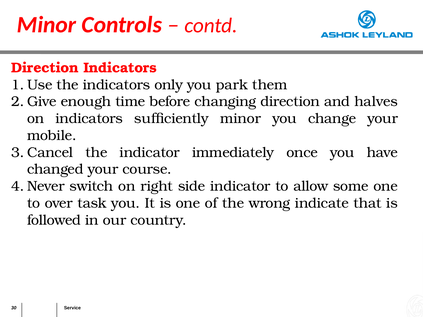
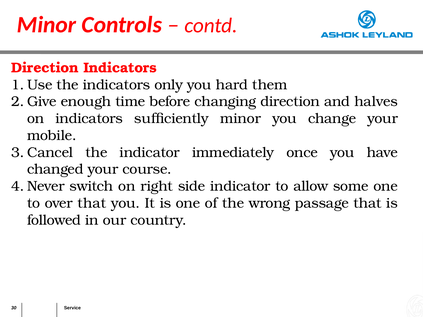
park: park -> hard (232, 85)
over task: task -> that (92, 203)
indicate: indicate -> passage (322, 203)
